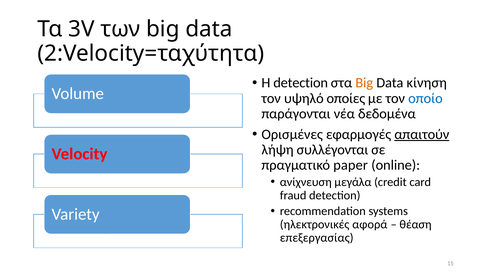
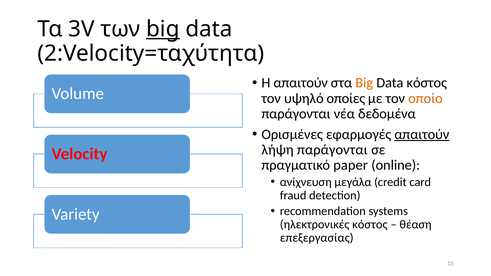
big underline: none -> present (163, 29)
Η detection: detection -> απαιτούν (301, 83)
Data κίνηση: κίνηση -> κόστος (427, 83)
οποίο colour: blue -> orange (425, 98)
λήψη συλλέγονται: συλλέγονται -> παράγονται (332, 150)
ηλεκτρονικές αφορά: αφορά -> κόστος (370, 225)
